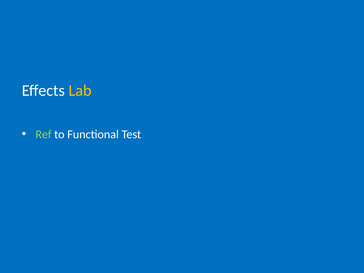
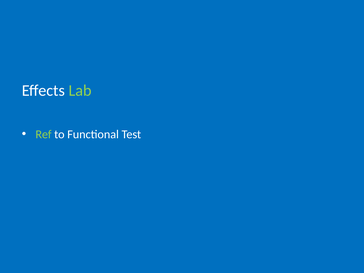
Lab colour: yellow -> light green (80, 91)
